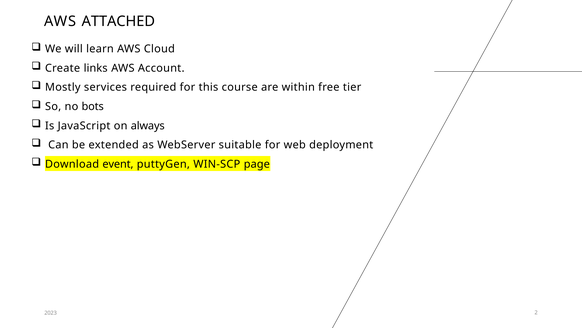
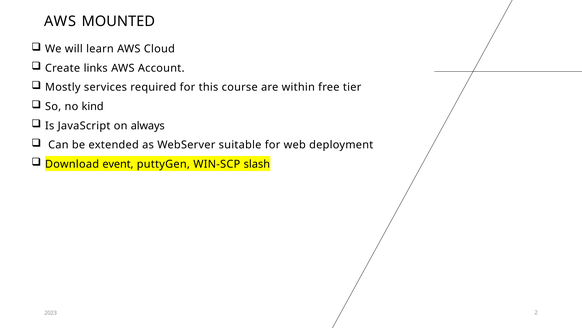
ATTACHED: ATTACHED -> MOUNTED (118, 21)
bots: bots -> kind (93, 106)
page: page -> slash (257, 164)
